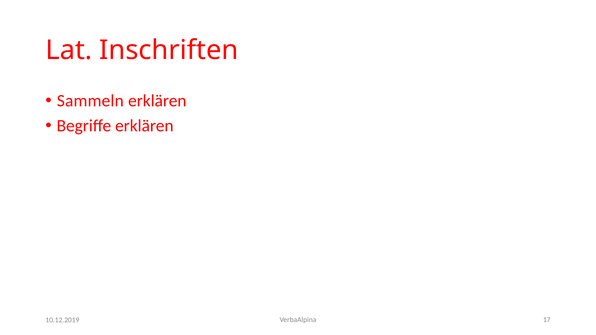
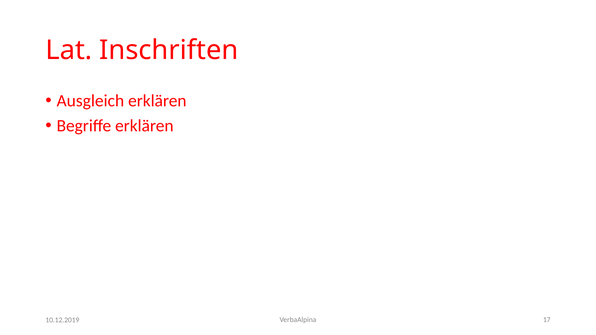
Sammeln: Sammeln -> Ausgleich (90, 101)
